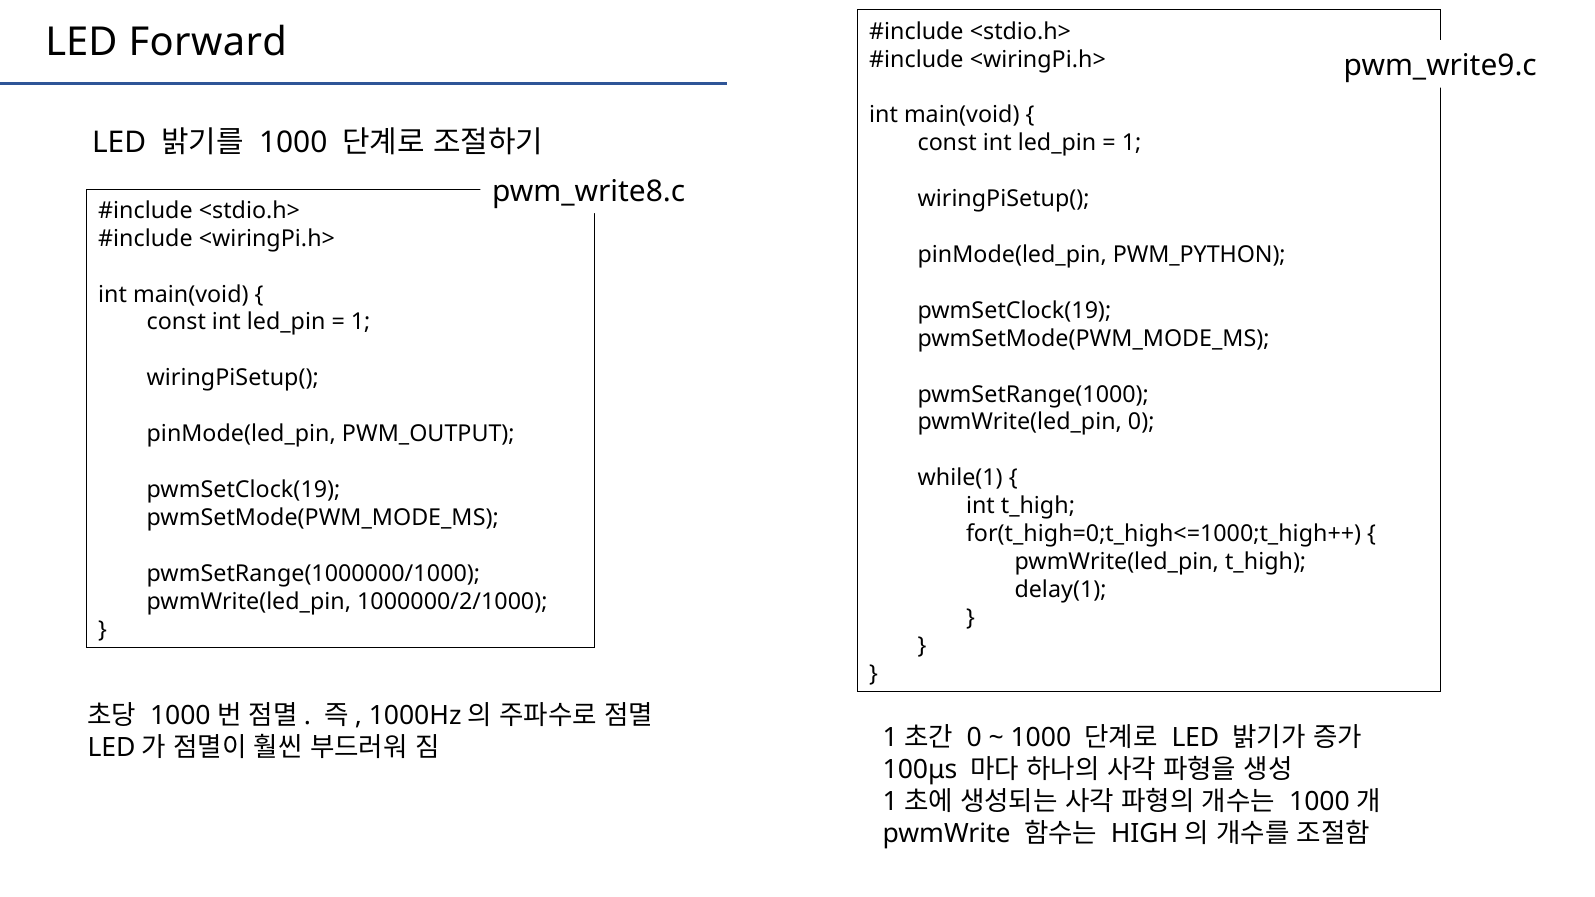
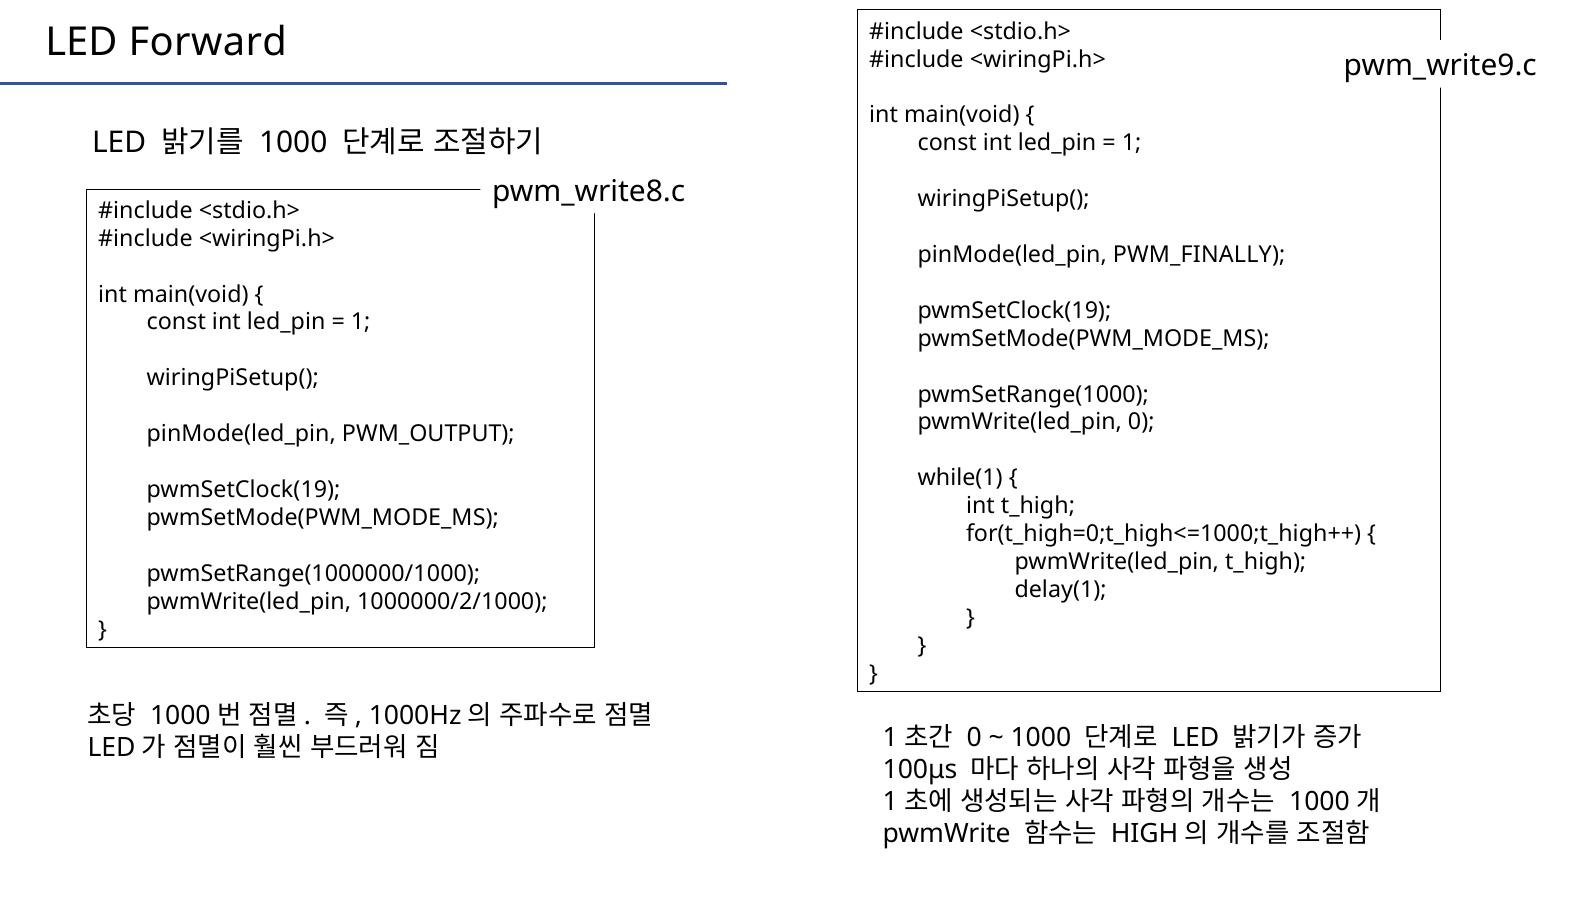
PWM_PYTHON: PWM_PYTHON -> PWM_FINALLY (1199, 255)
